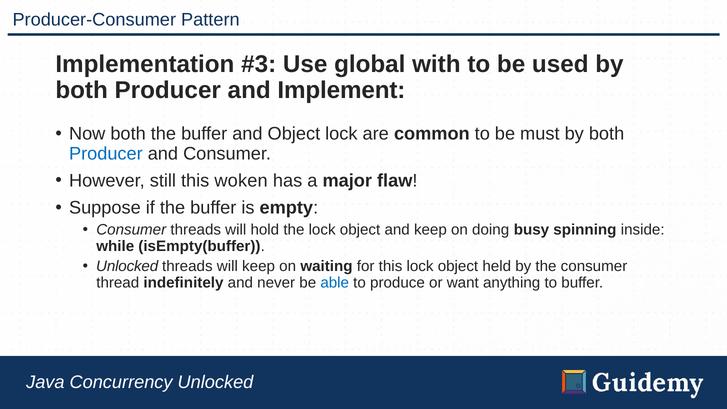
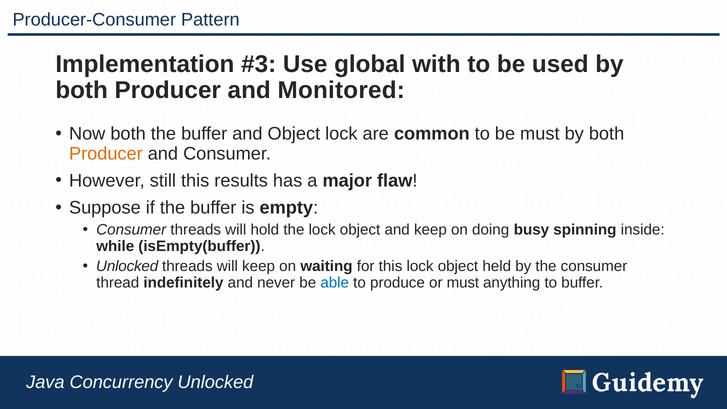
Implement: Implement -> Monitored (341, 90)
Producer colour: blue -> orange (106, 153)
woken: woken -> results (241, 181)
or want: want -> must (463, 283)
